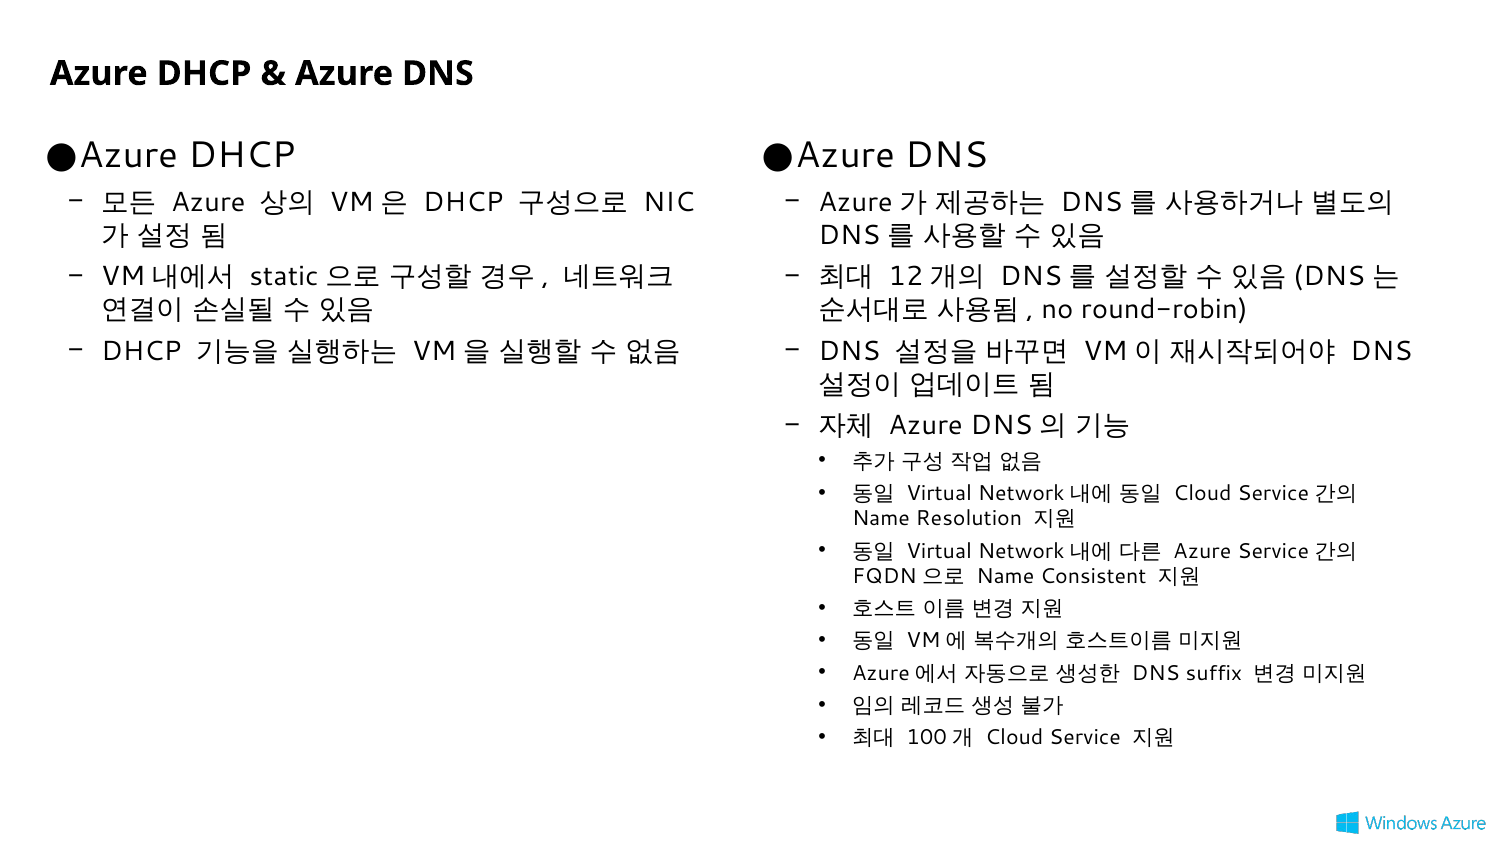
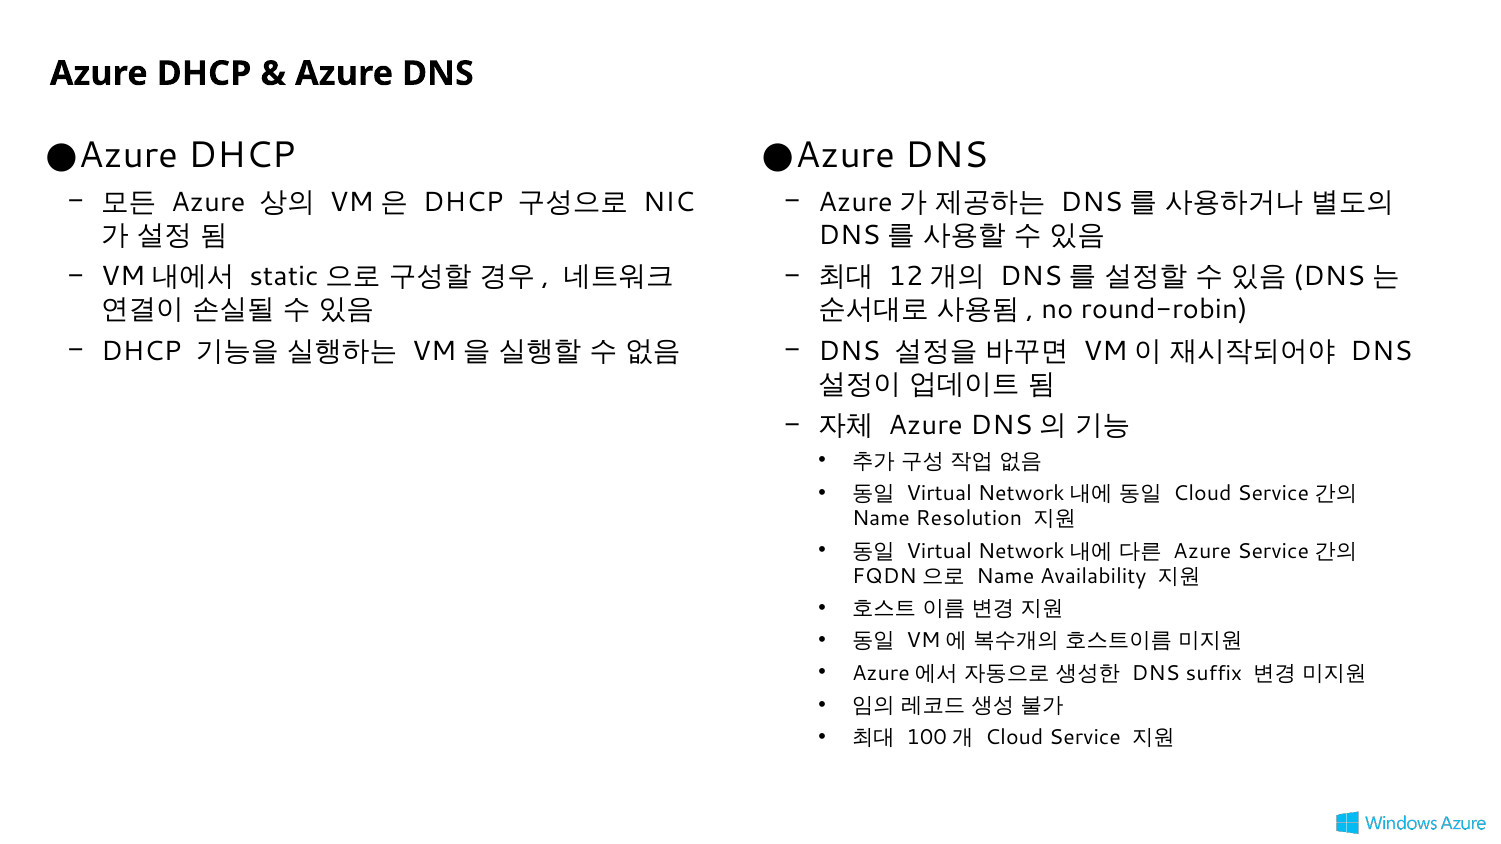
Consistent: Consistent -> Availability (1093, 577)
